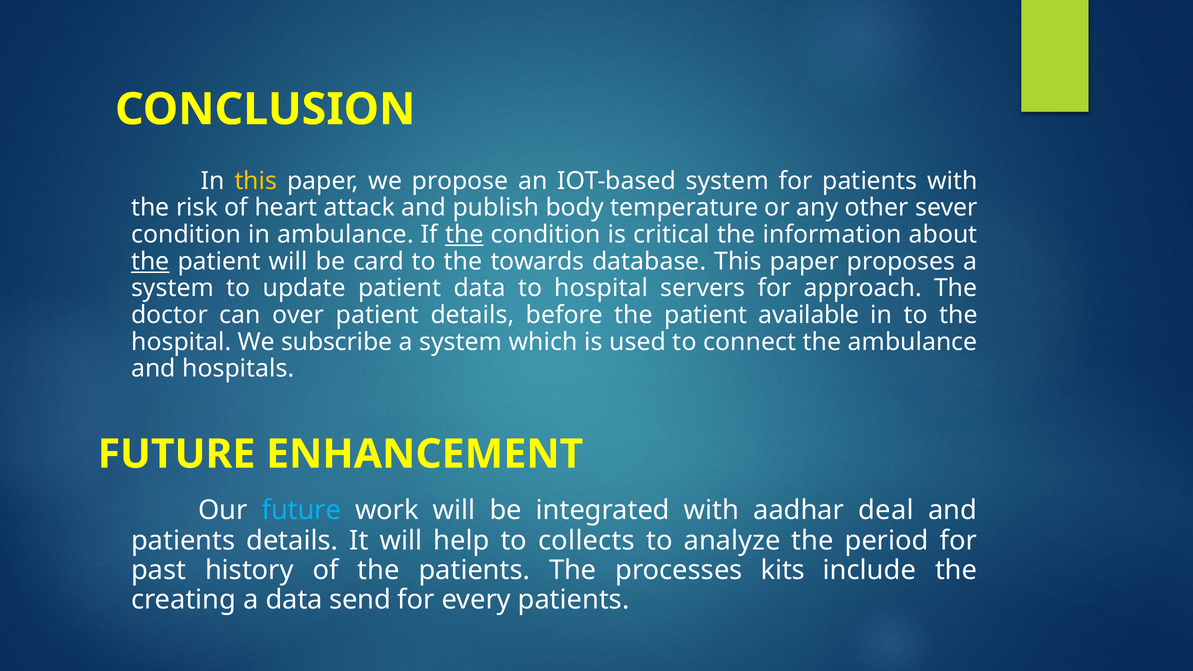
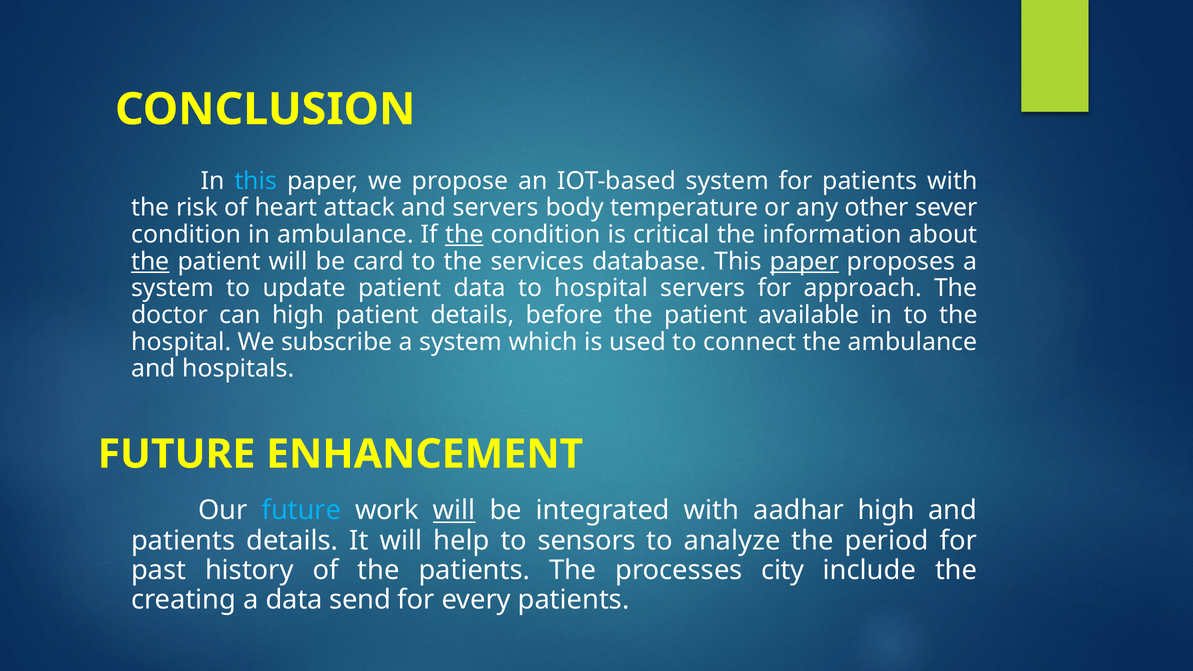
this colour: yellow -> light blue (256, 181)
and publish: publish -> servers (496, 208)
towards: towards -> services (537, 261)
paper underline: none -> present (804, 261)
can over: over -> high (298, 315)
will underline: none -> present (454, 510)
aadhar deal: deal -> high (886, 510)
collects: collects -> sensors (587, 541)
kits: kits -> city (783, 570)
